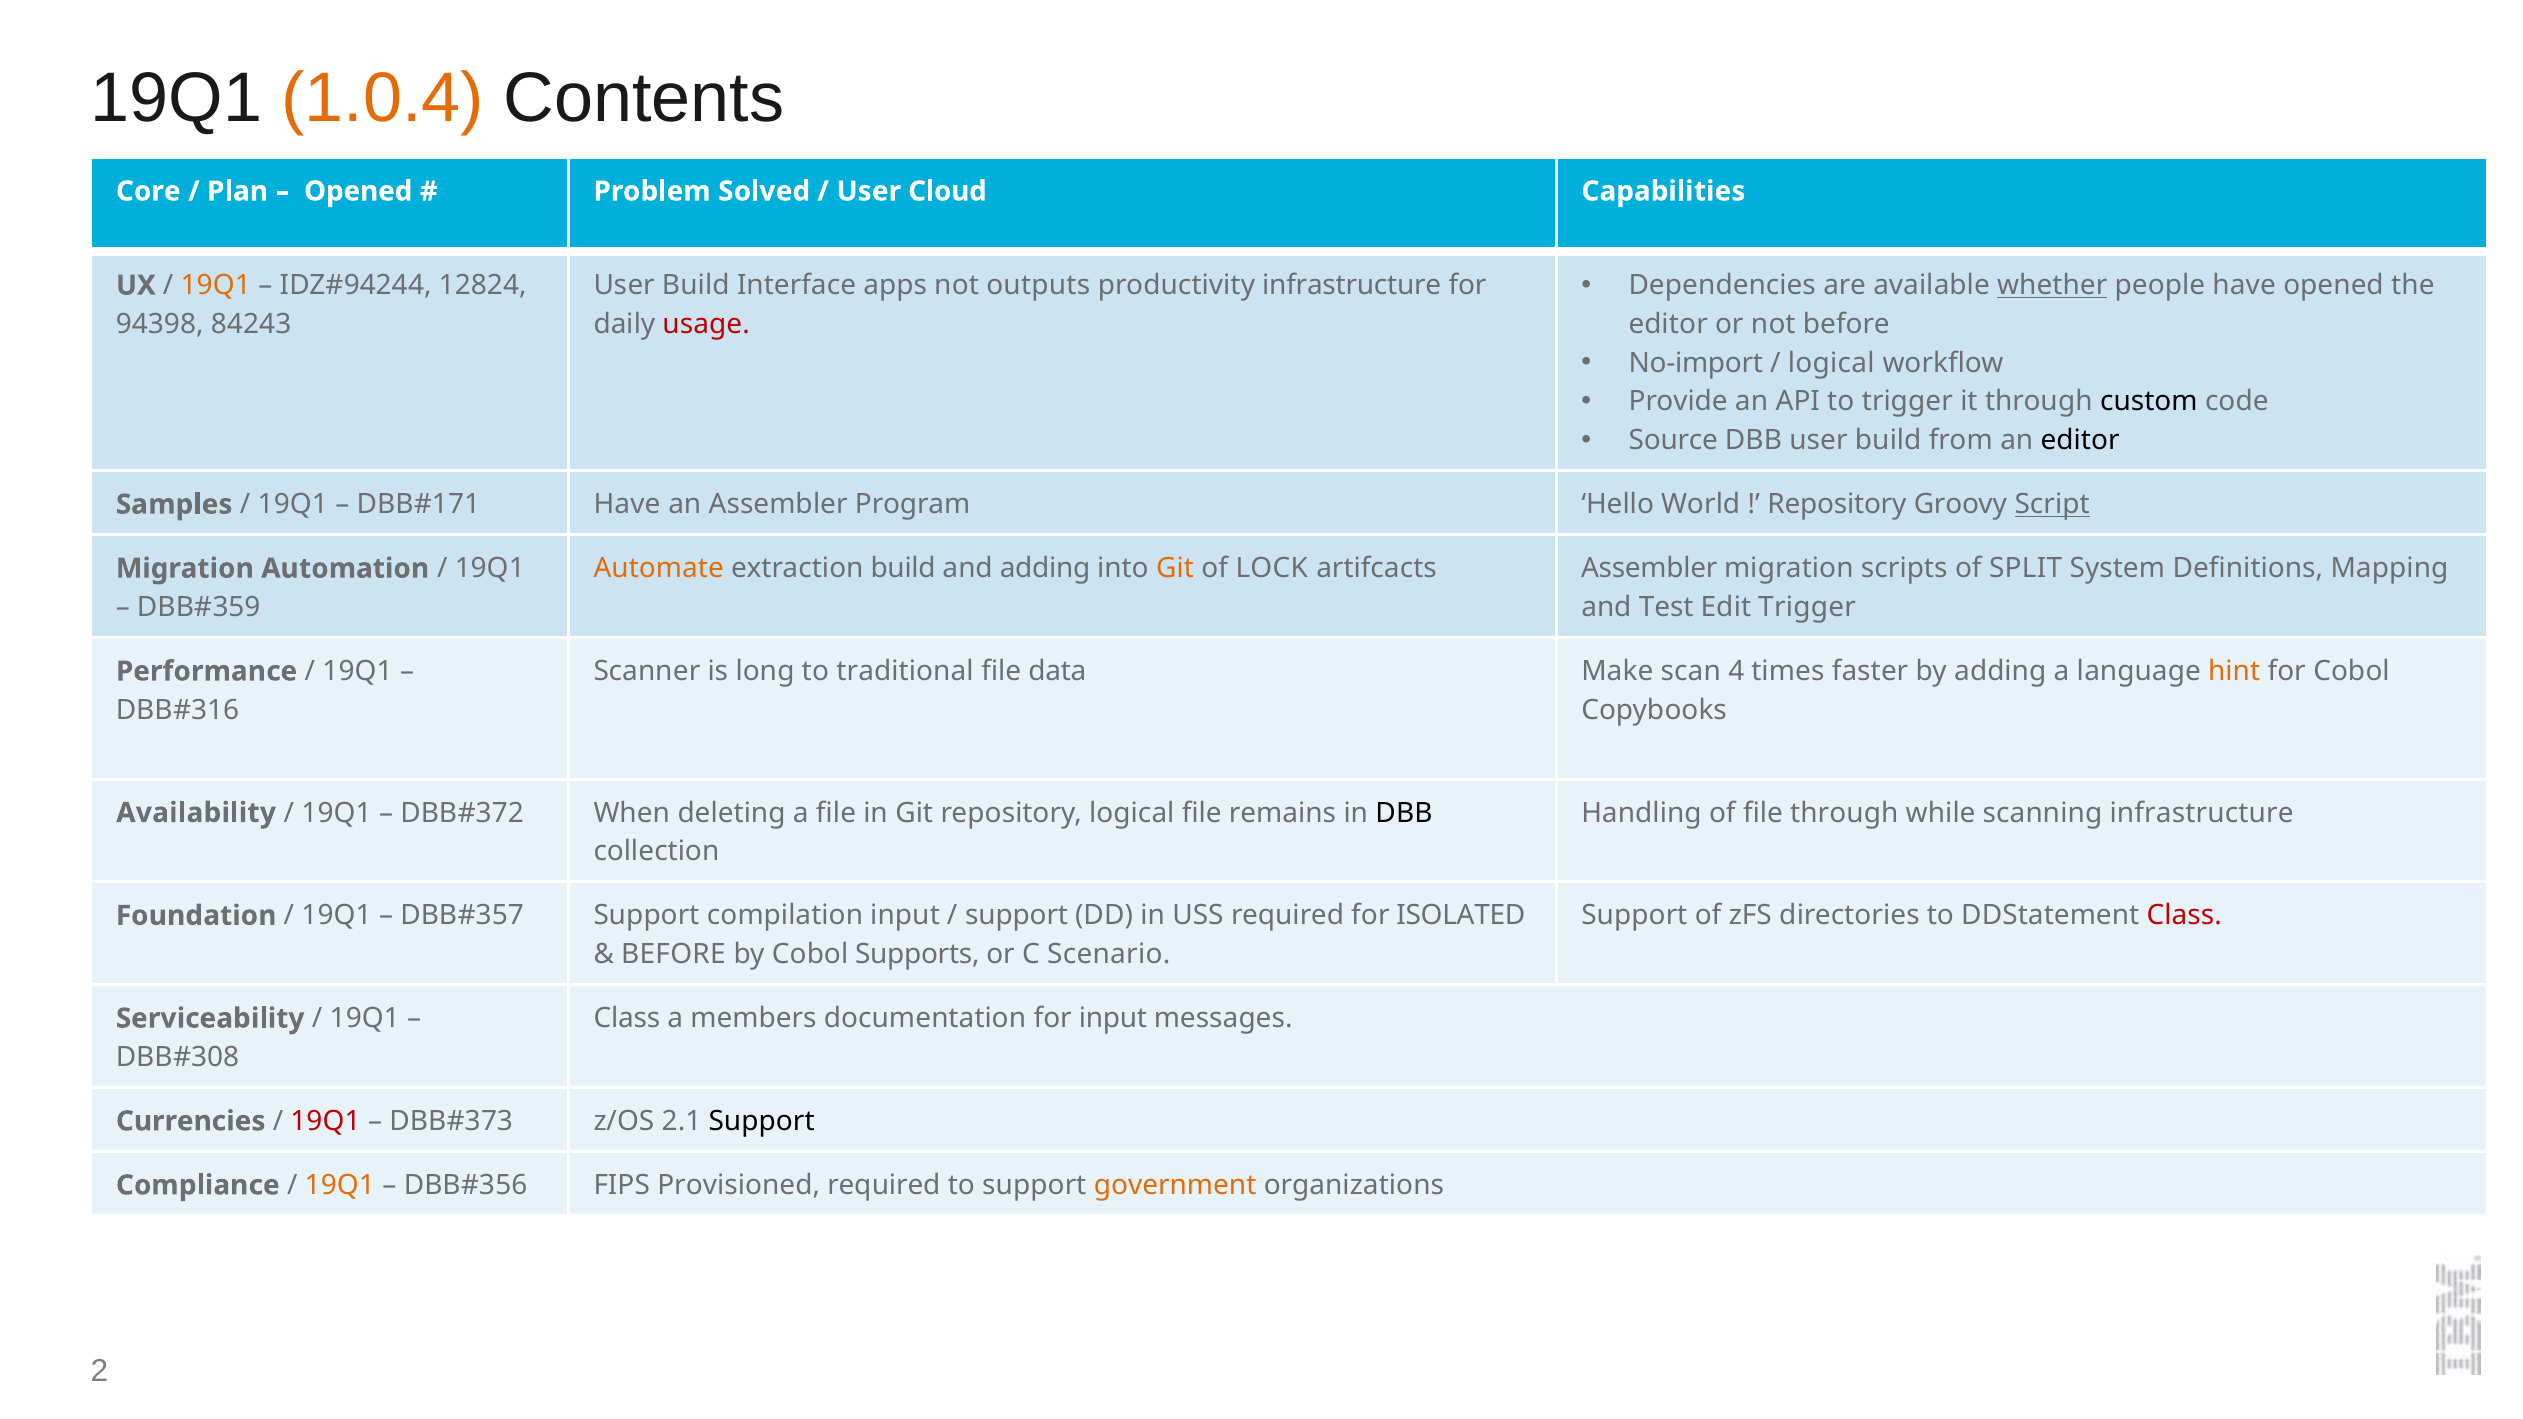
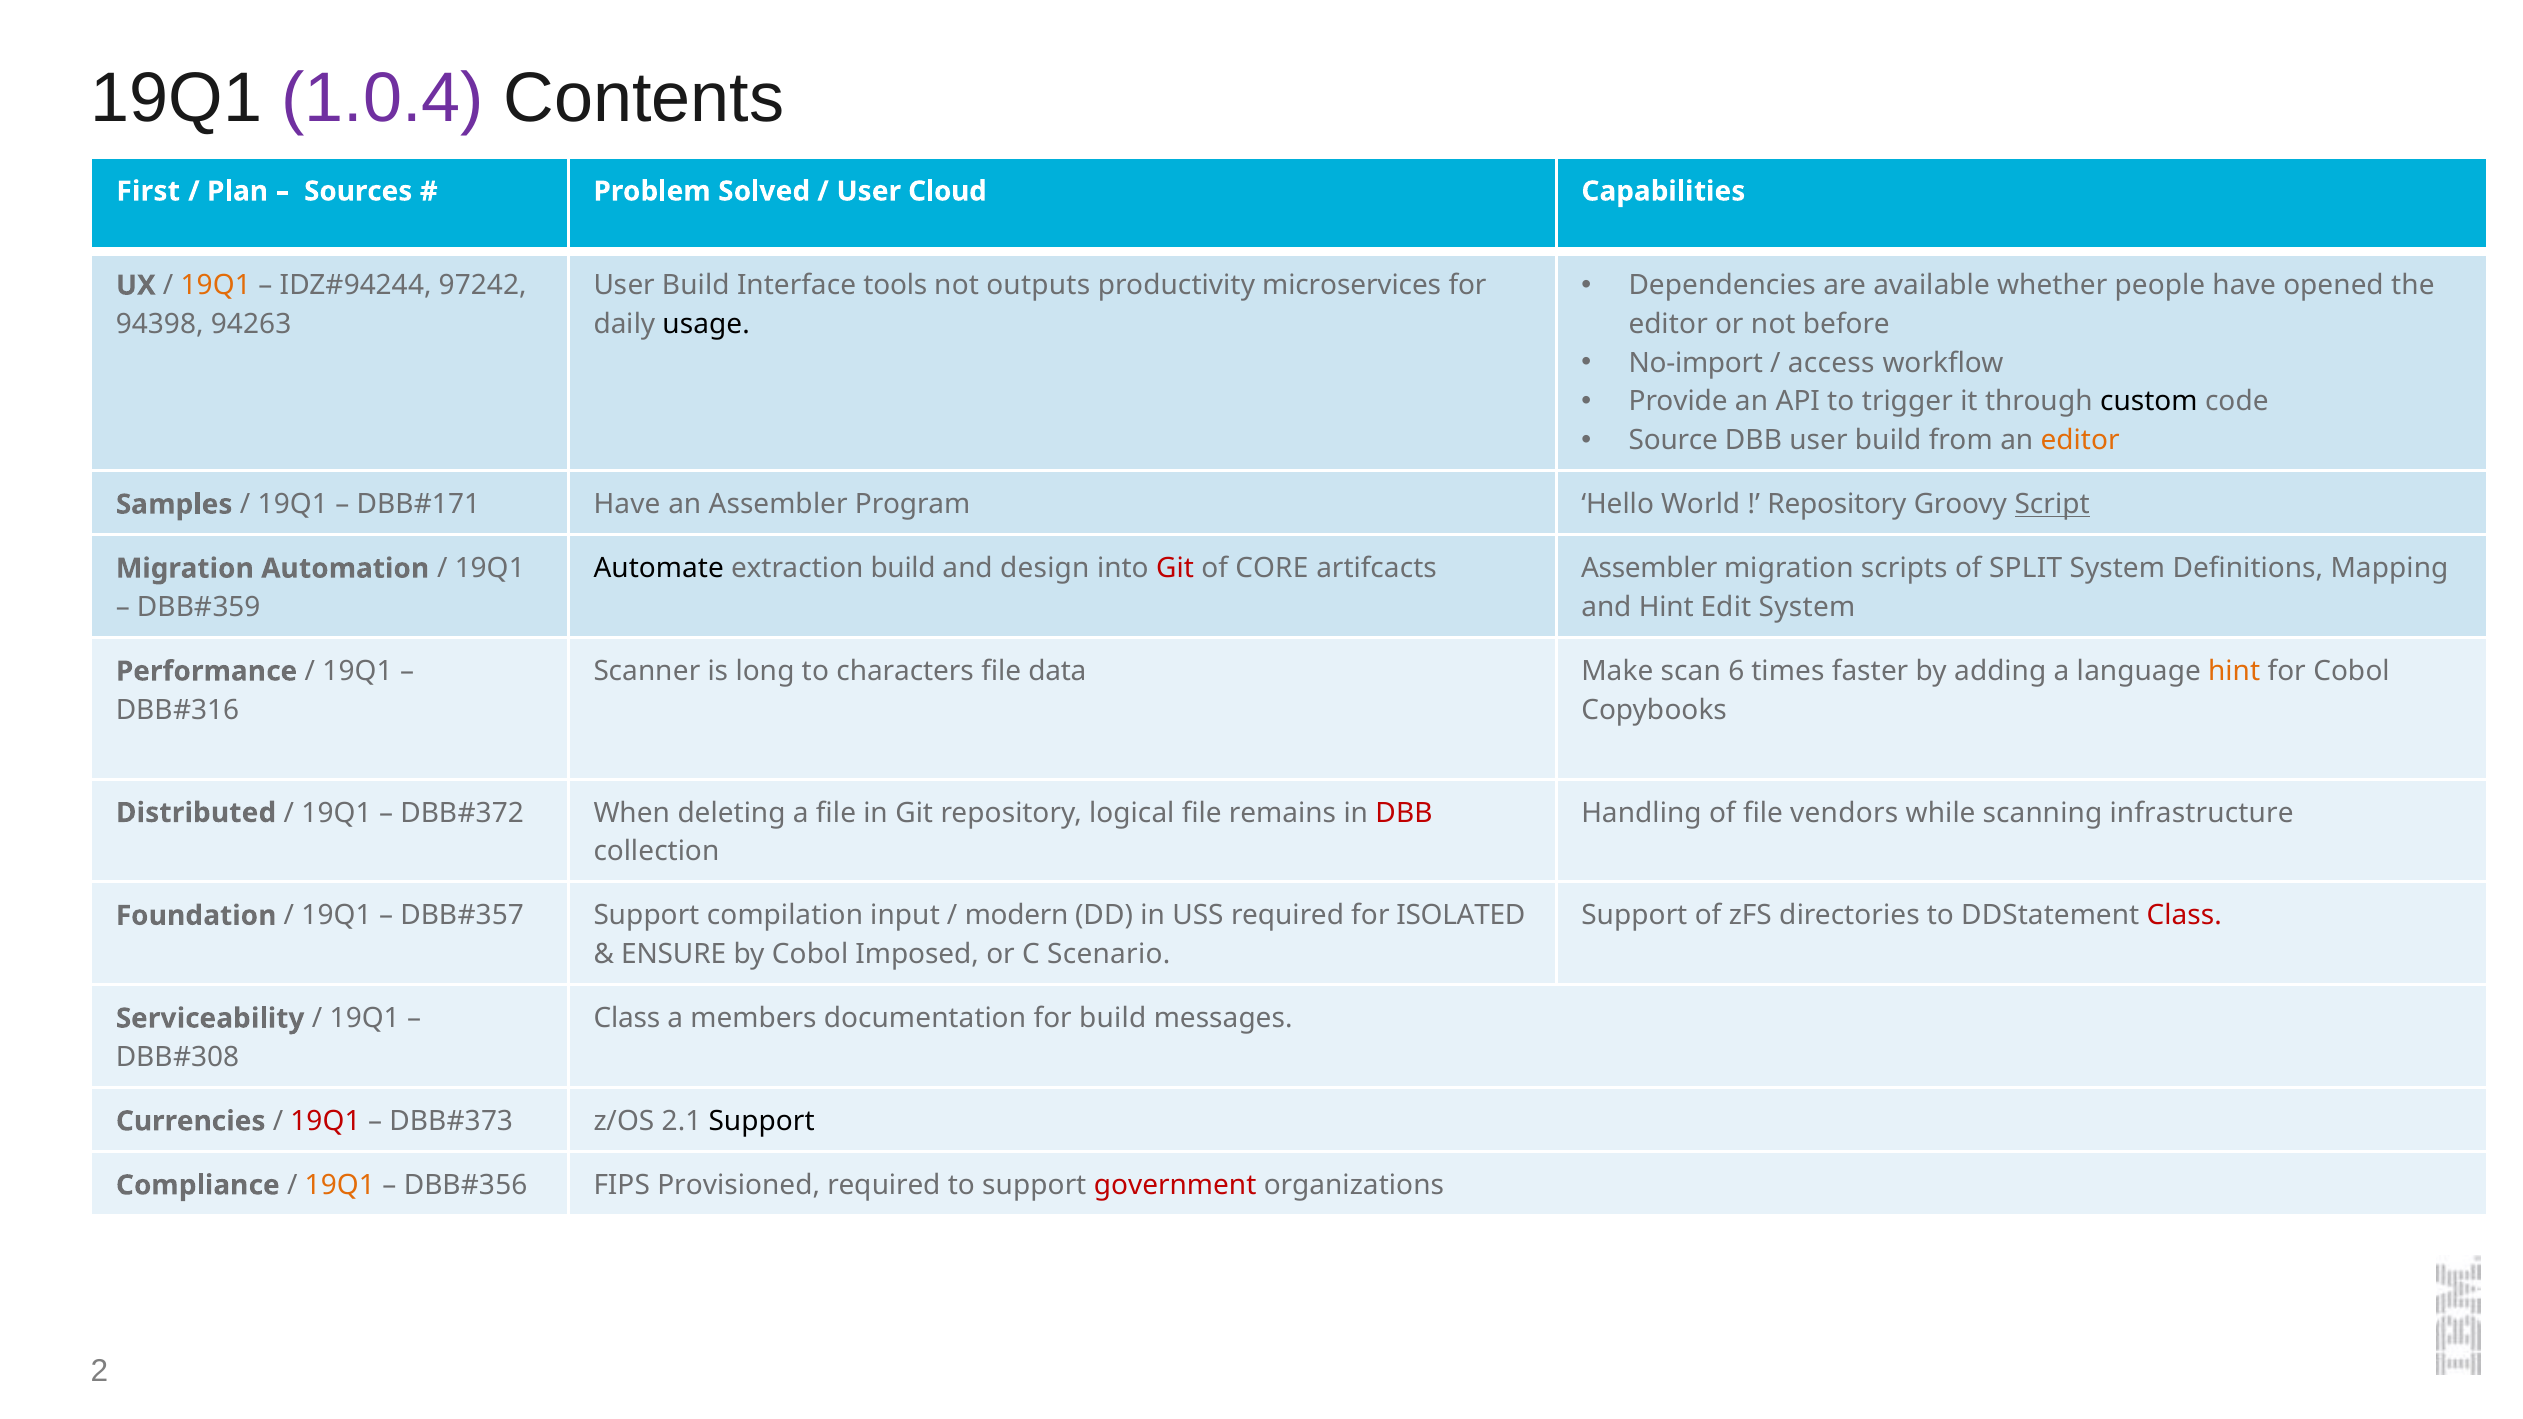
1.0.4 colour: orange -> purple (383, 98)
Core: Core -> First (148, 191)
Opened: Opened -> Sources (358, 191)
whether underline: present -> none (2052, 285)
apps: apps -> tools (895, 285)
productivity infrastructure: infrastructure -> microservices (1352, 285)
12824: 12824 -> 97242 (483, 285)
84243: 84243 -> 94263 (251, 324)
usage colour: red -> black (706, 324)
logical: logical -> access (1831, 363)
editor colour: black -> orange (2080, 440)
Automate colour: orange -> black (659, 569)
and adding: adding -> design (1045, 569)
Git colour: orange -> red (1175, 569)
LOCK: LOCK -> CORE (1272, 569)
and Test: Test -> Hint (1666, 607)
Edit Trigger: Trigger -> System (1807, 607)
traditional: traditional -> characters (905, 671)
4: 4 -> 6 (1736, 671)
file through: through -> vendors (1844, 813)
Availability: Availability -> Distributed (196, 813)
DBB colour: black -> red (1404, 813)
support: support -> modern (1017, 916)
BEFORE: BEFORE -> ENSURE (674, 954)
Supports: Supports -> Imposed (917, 954)
for input: input -> build (1113, 1019)
government colour: orange -> red (1175, 1185)
